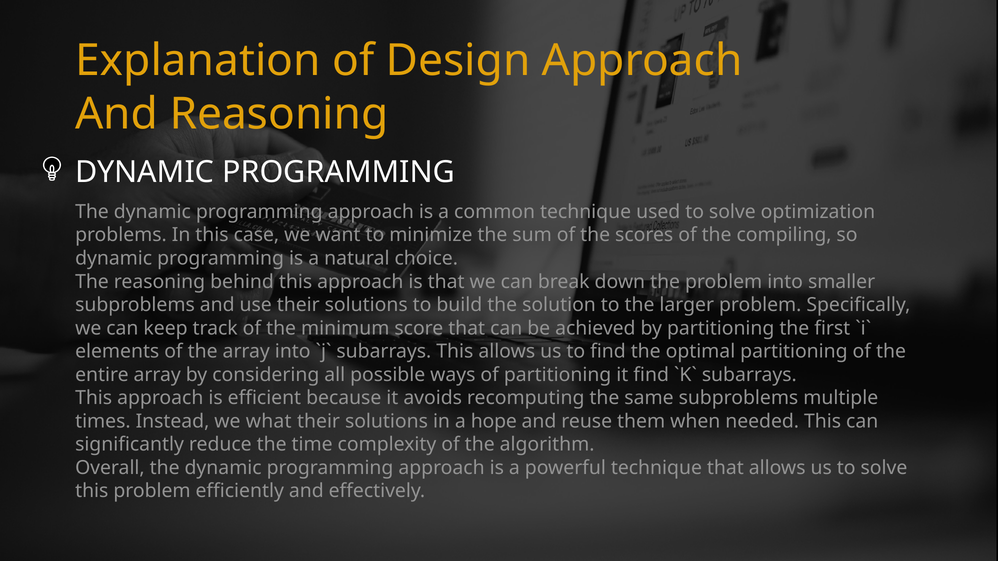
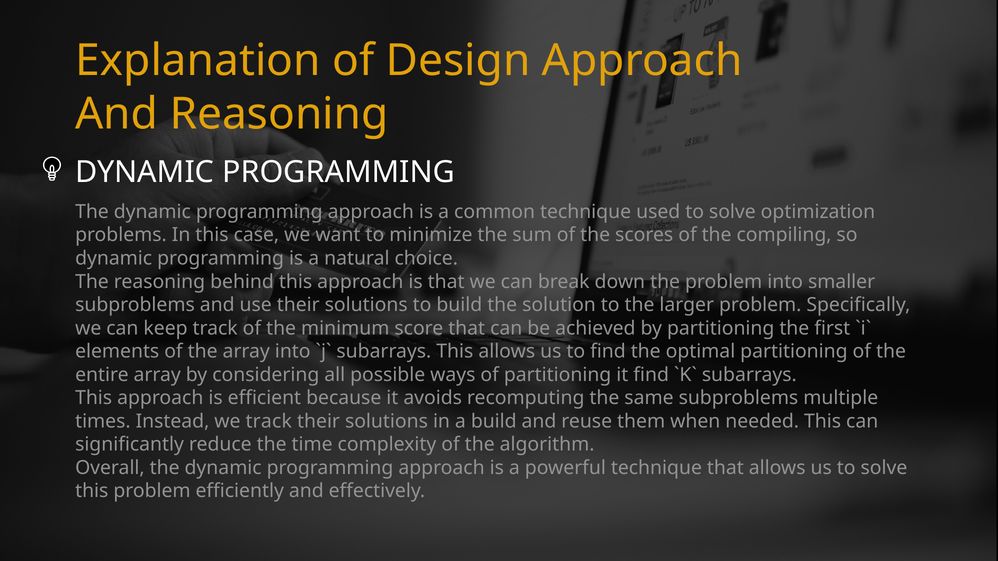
we what: what -> track (269, 421)
a hope: hope -> build (494, 421)
